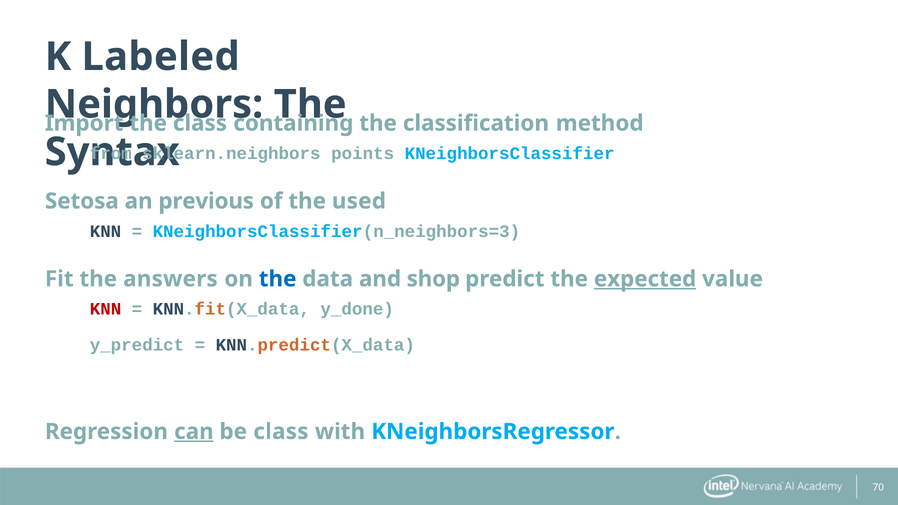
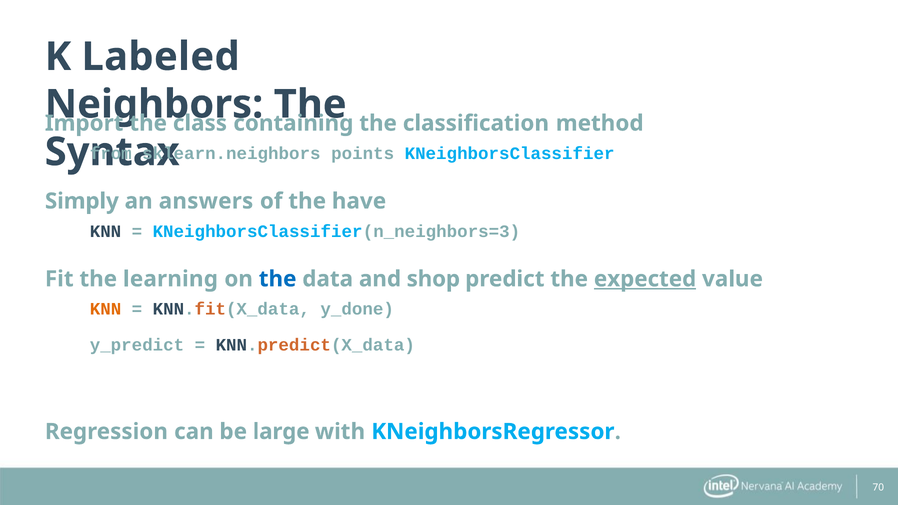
Setosa: Setosa -> Simply (82, 201)
previous: previous -> answers (206, 201)
used: used -> have (359, 201)
answers: answers -> learning (170, 279)
KNN colour: red -> orange (106, 309)
can underline: present -> none (194, 432)
be class: class -> large (281, 432)
